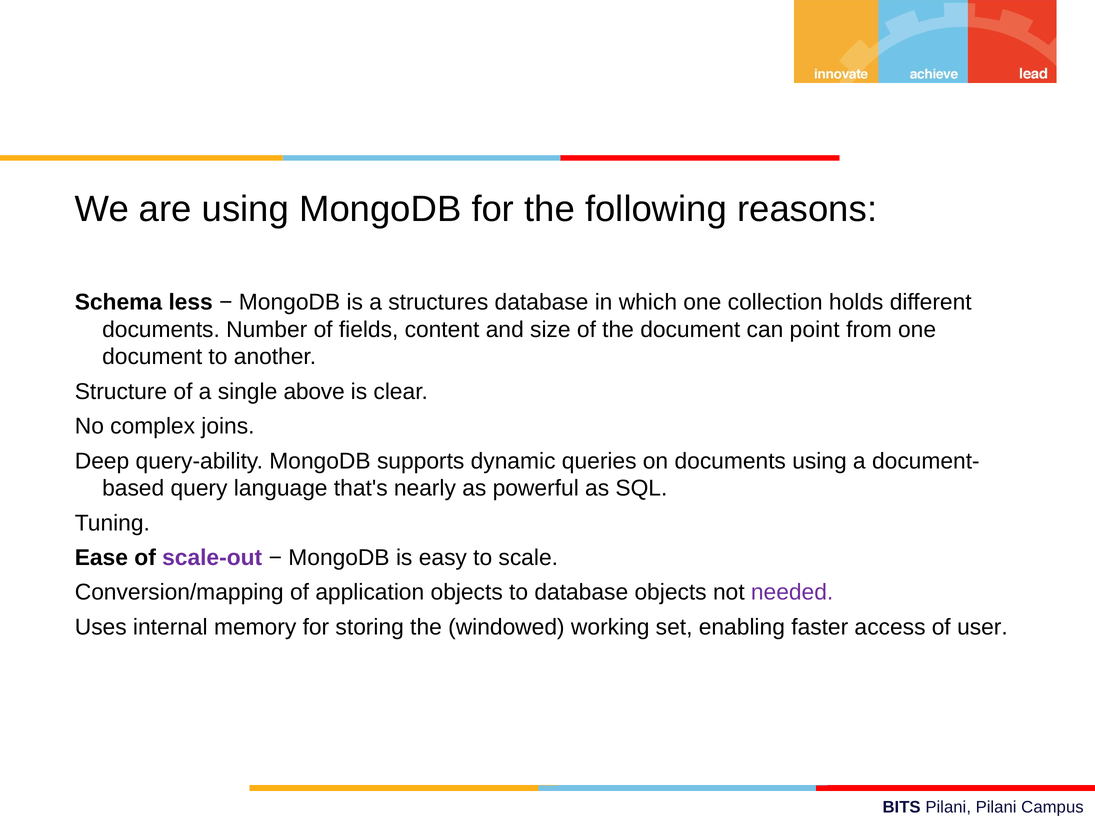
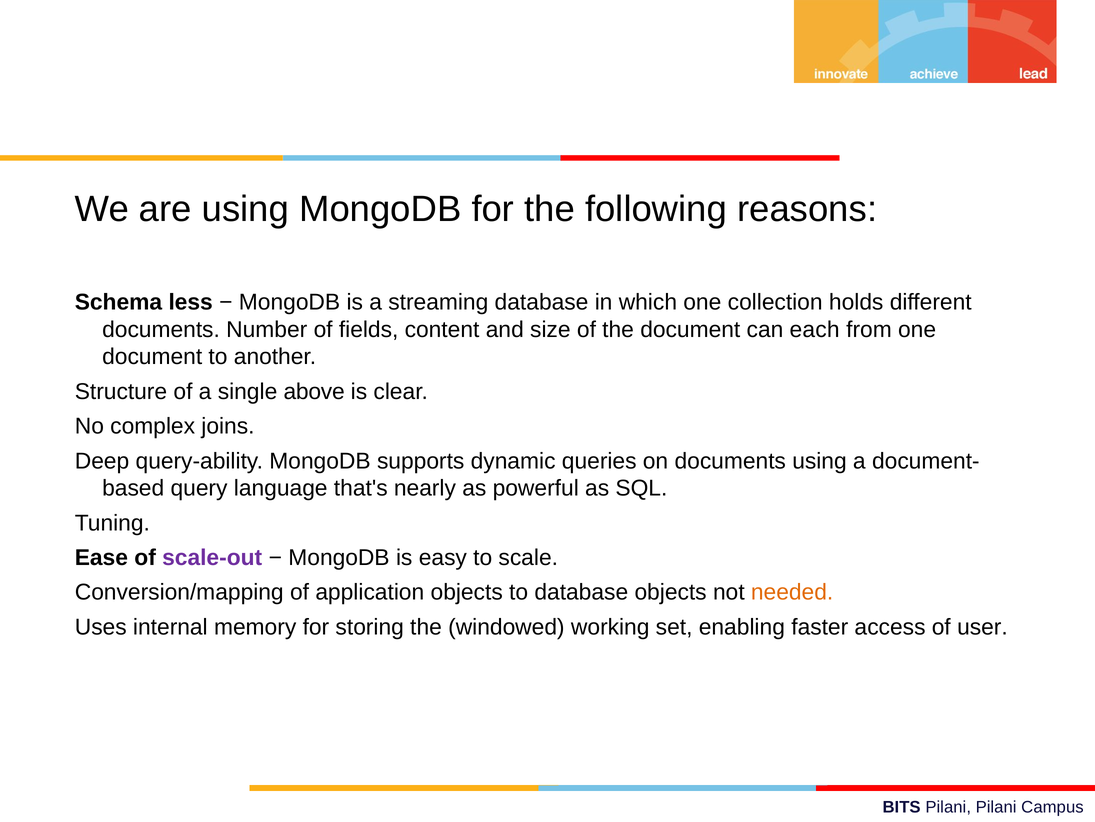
structures: structures -> streaming (438, 302)
point: point -> each (815, 329)
needed colour: purple -> orange (792, 592)
